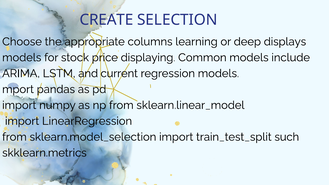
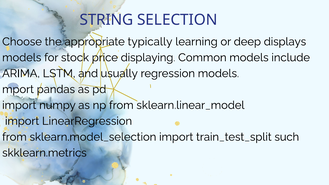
CREATE: CREATE -> STRING (106, 20)
columns: columns -> typically (150, 42)
current: current -> usually (119, 73)
